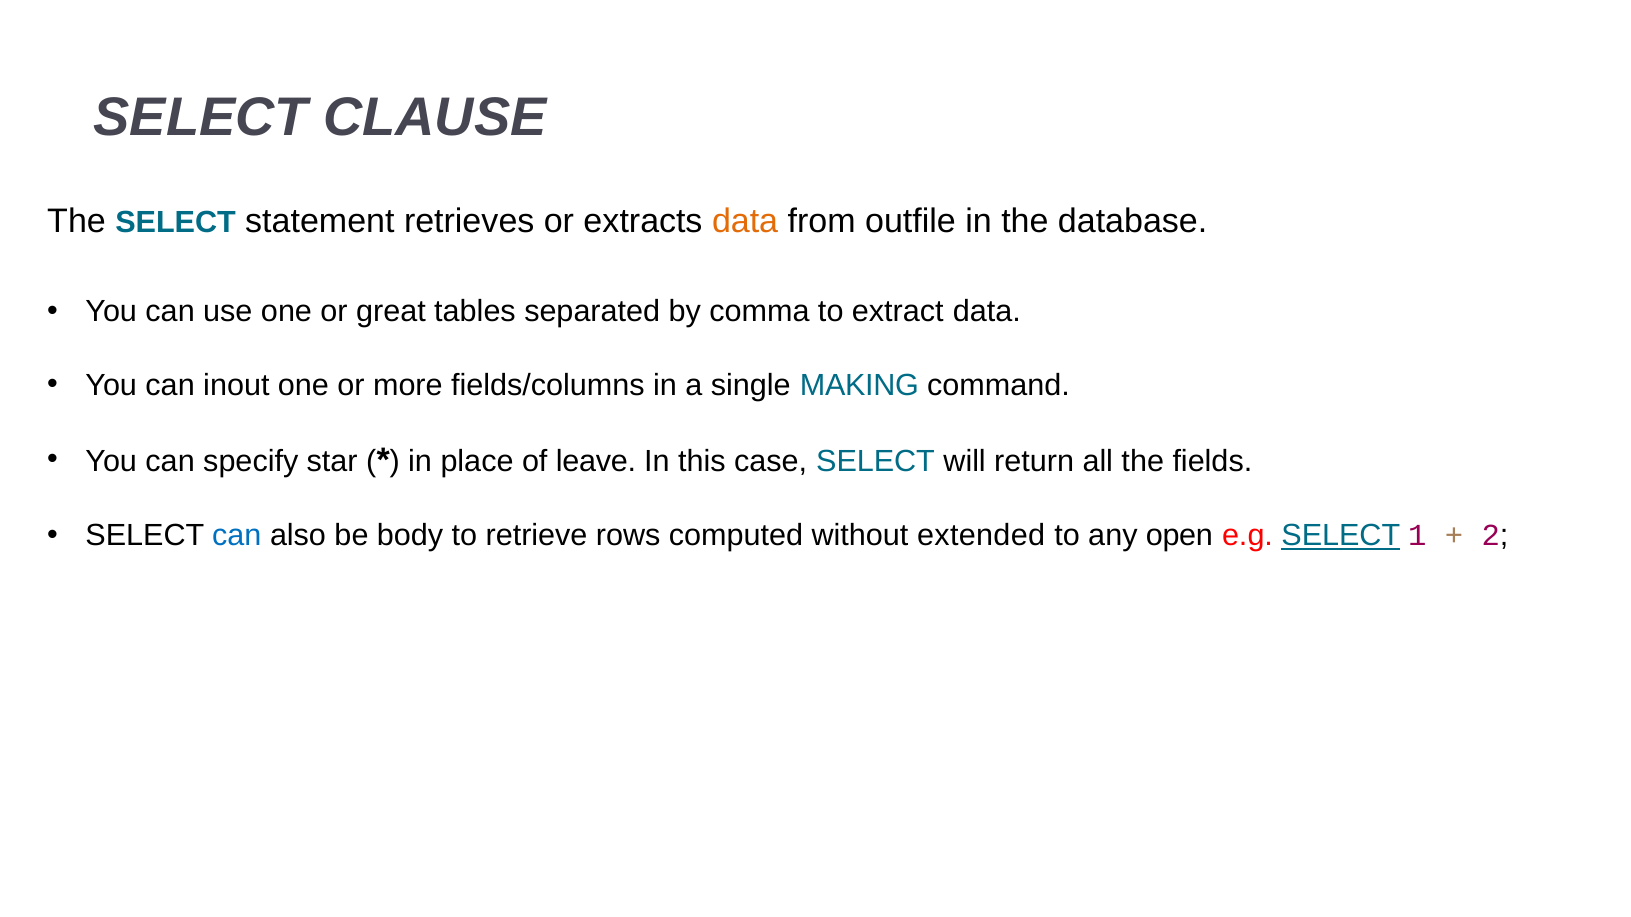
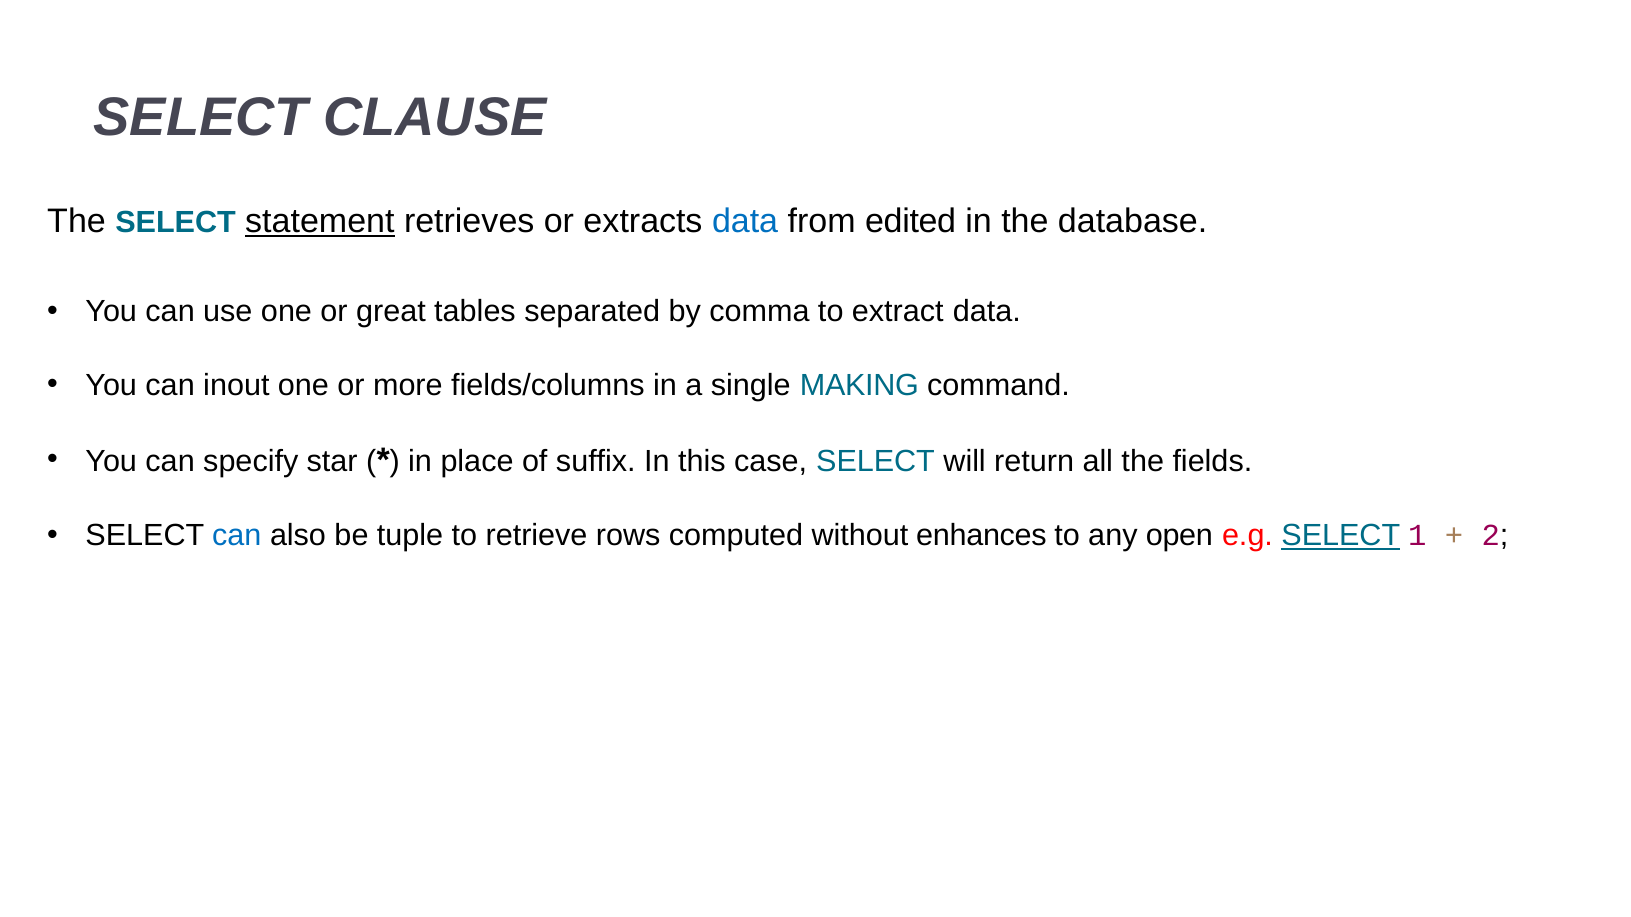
statement underline: none -> present (320, 222)
data colour: orange -> blue (745, 222)
outfile: outfile -> edited (911, 222)
leave: leave -> suffix (596, 462)
body: body -> tuple (410, 536)
extended: extended -> enhances (981, 536)
